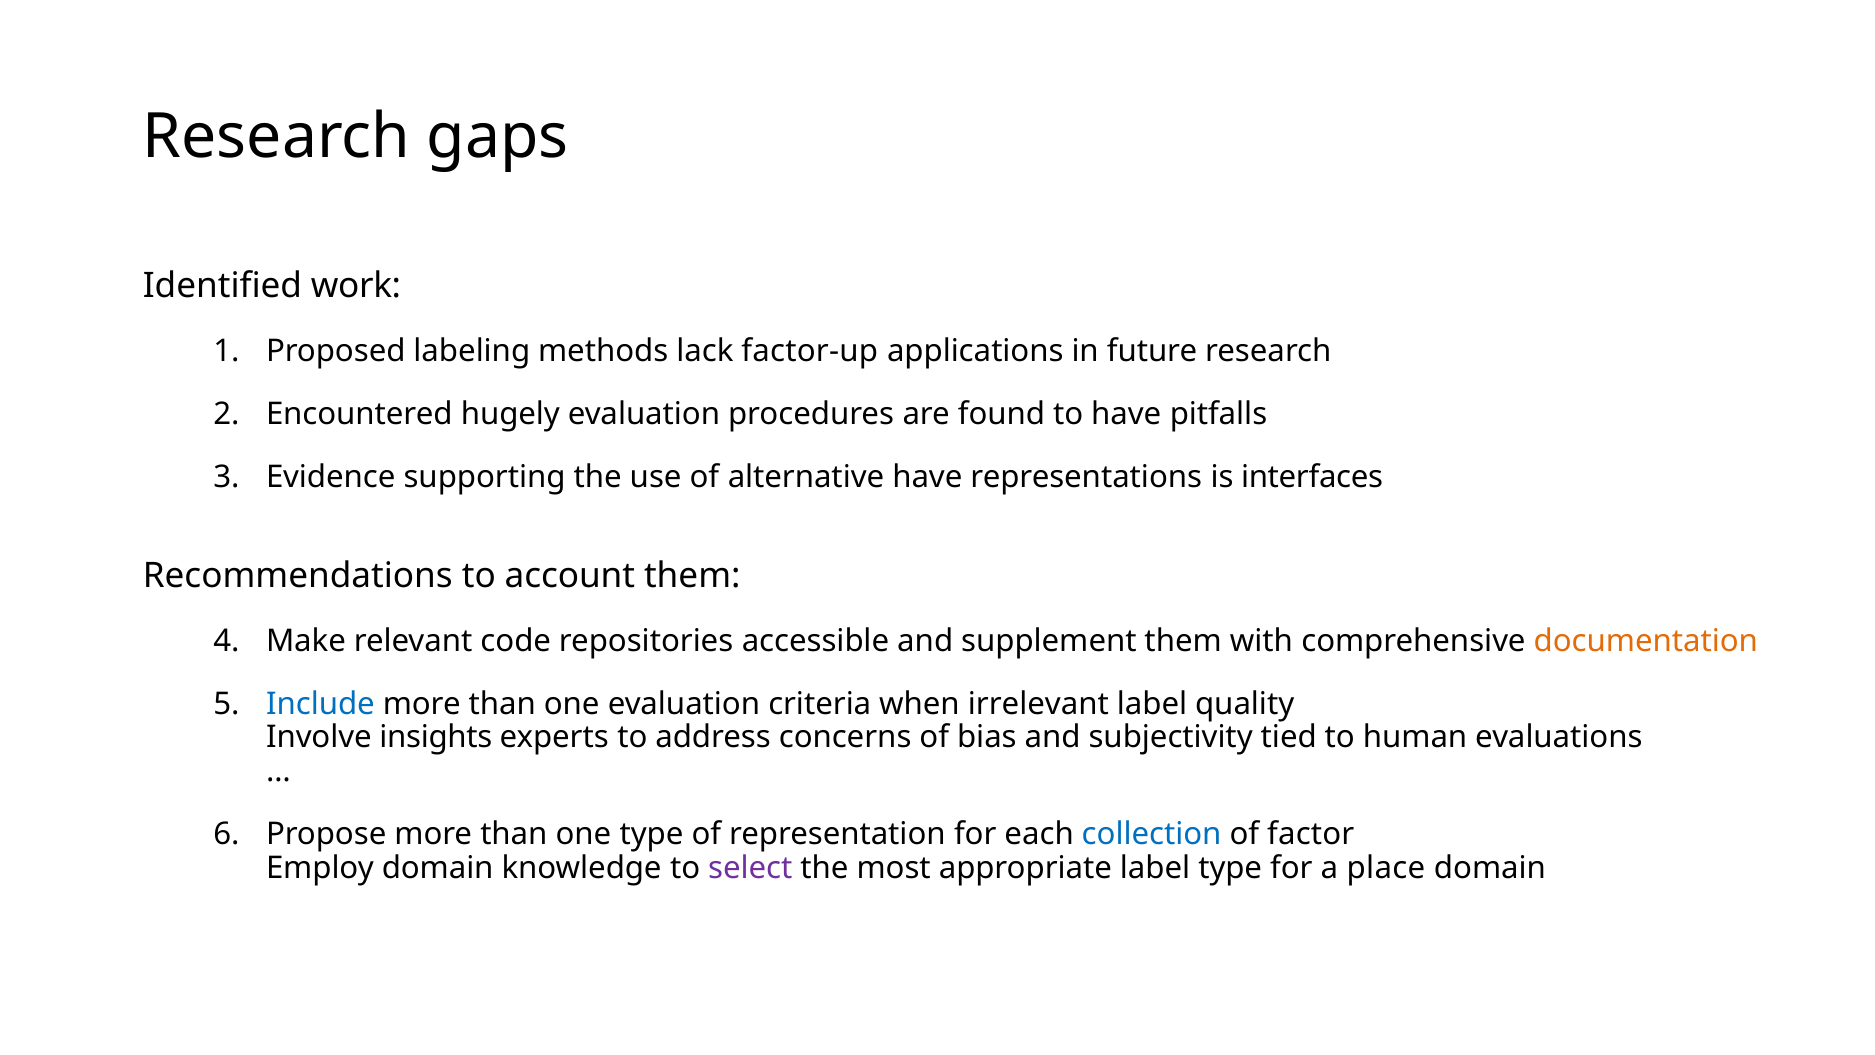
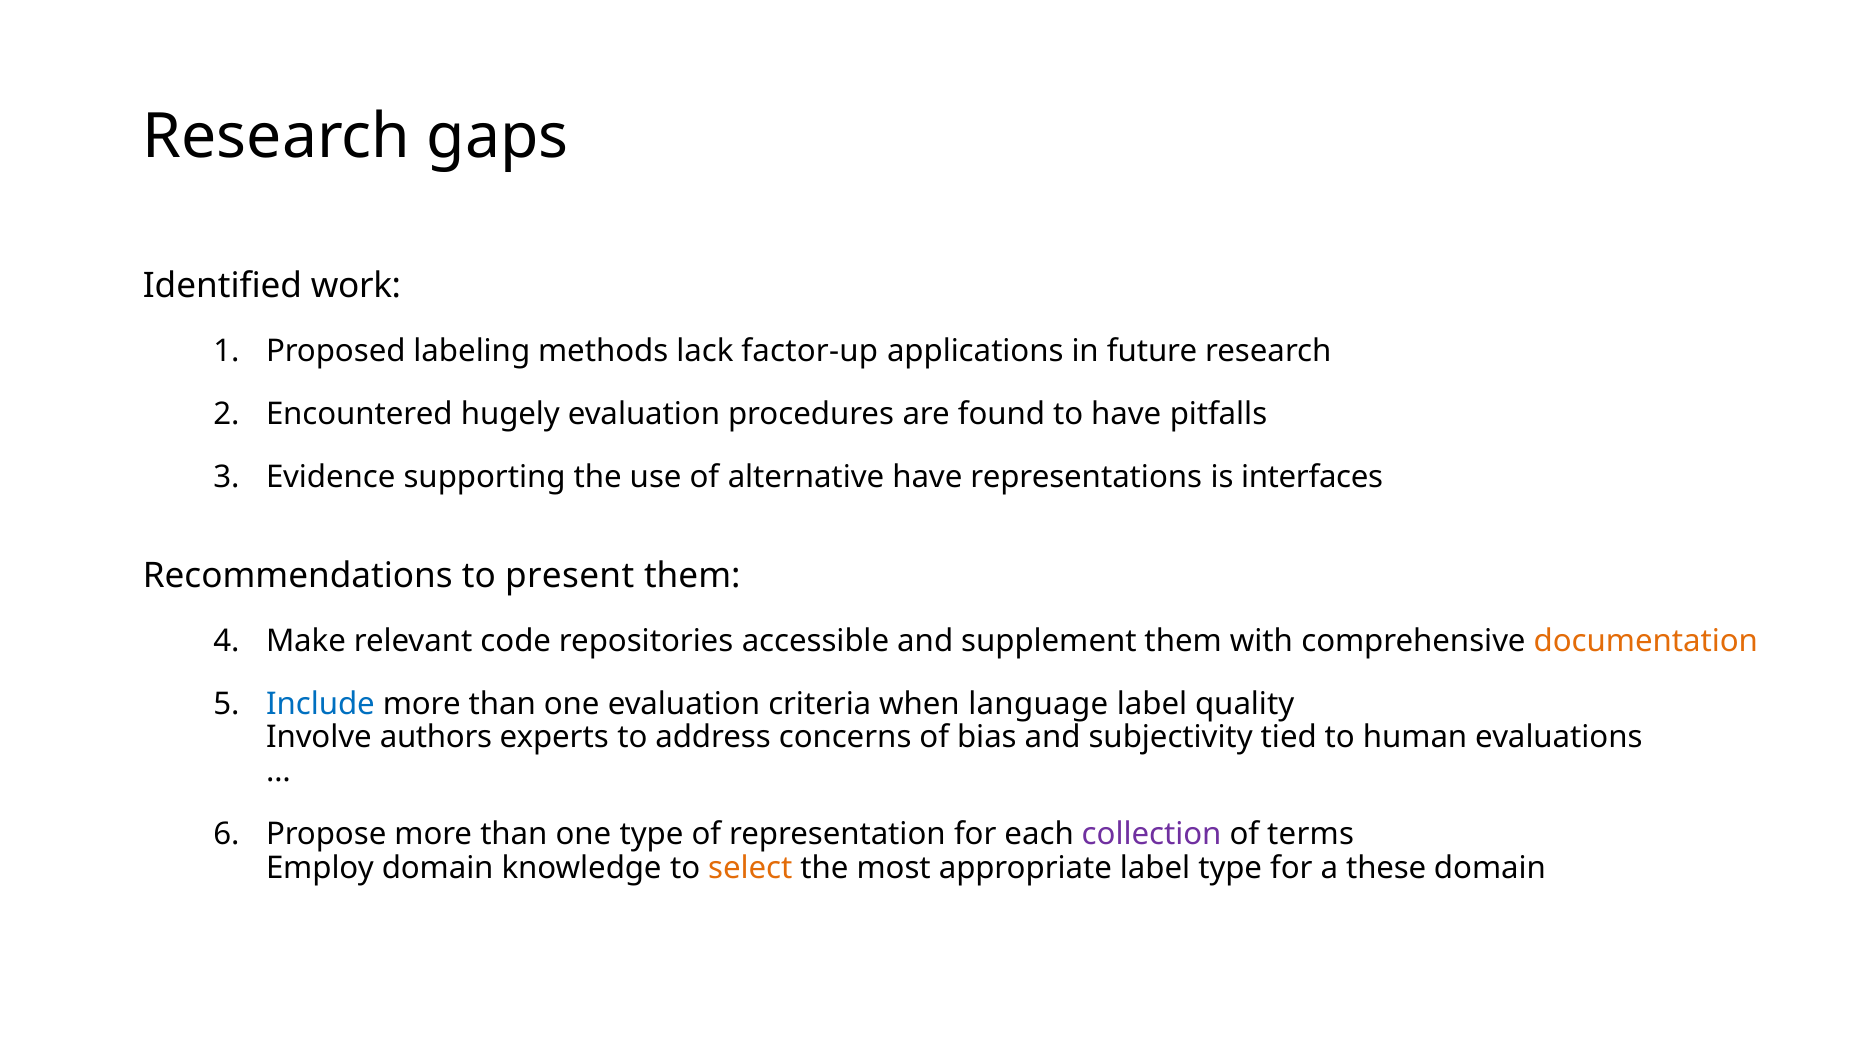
account: account -> present (570, 576)
irrelevant: irrelevant -> language (1038, 704)
insights: insights -> authors (436, 737)
collection colour: blue -> purple (1152, 834)
factor: factor -> terms (1311, 834)
select colour: purple -> orange (750, 868)
place: place -> these (1386, 868)
